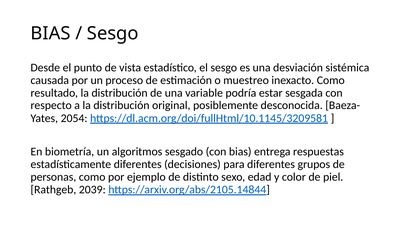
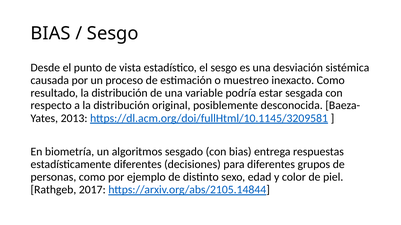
2054: 2054 -> 2013 (74, 119)
2039: 2039 -> 2017 (92, 190)
